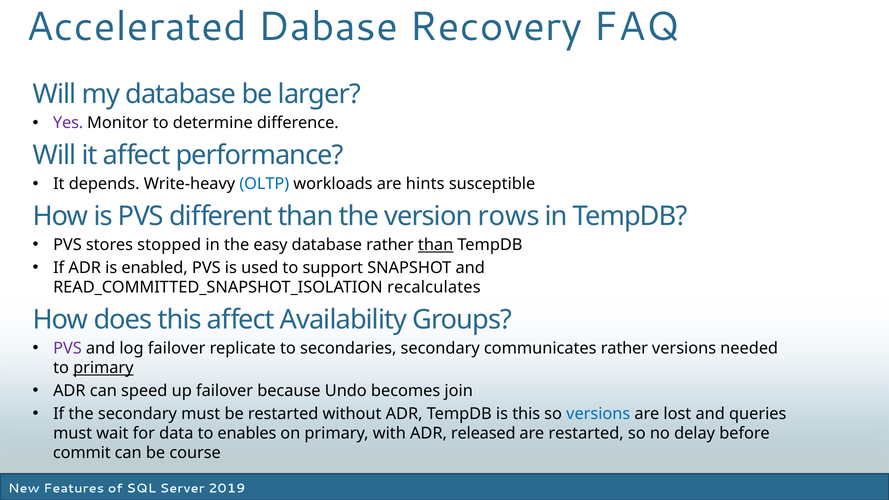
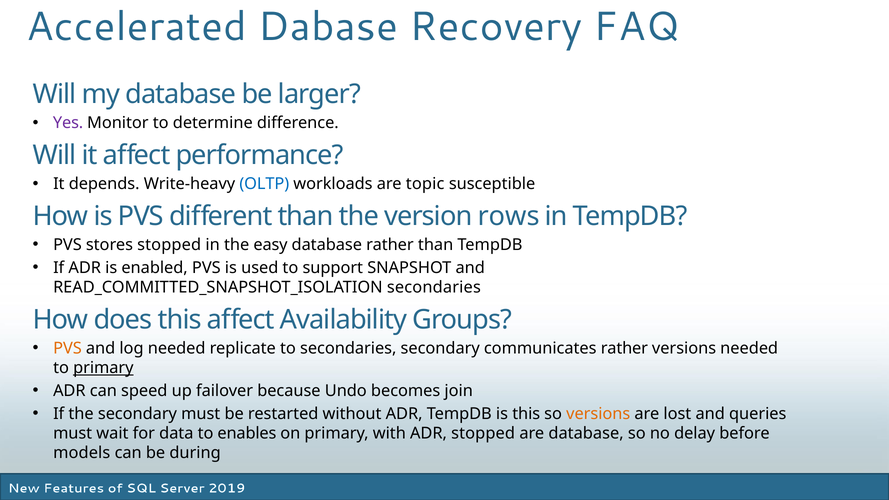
hints: hints -> topic (425, 184)
than underline: present -> none (436, 245)
READ_COMMITTED_SNAPSHOT_ISOLATION recalculates: recalculates -> secondaries (434, 287)
PVS colour: purple -> orange (67, 348)
log failover: failover -> needed (177, 348)
versions colour: blue -> orange (598, 414)
ADR released: released -> stopped (483, 433)
are restarted: restarted -> database (586, 433)
commit: commit -> models (82, 453)
course: course -> during (195, 453)
